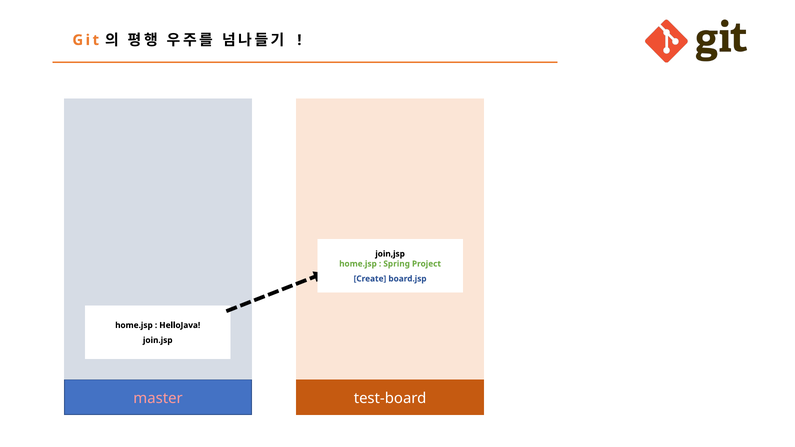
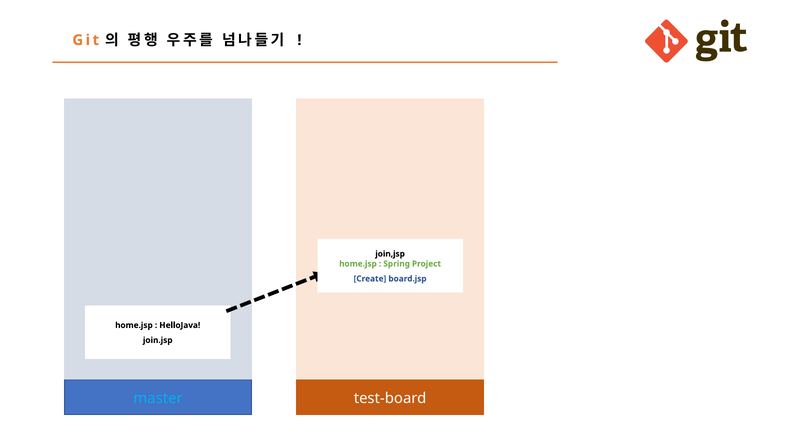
master colour: pink -> light blue (158, 398)
